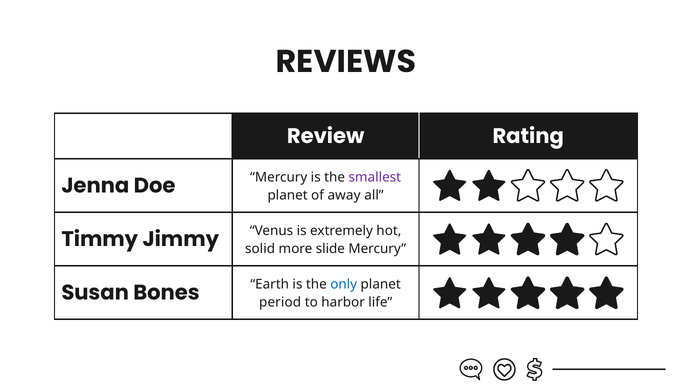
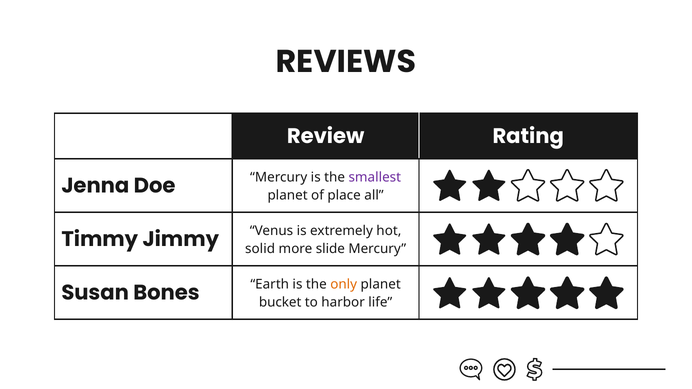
away: away -> place (344, 196)
only colour: blue -> orange (344, 284)
period: period -> bucket (280, 303)
